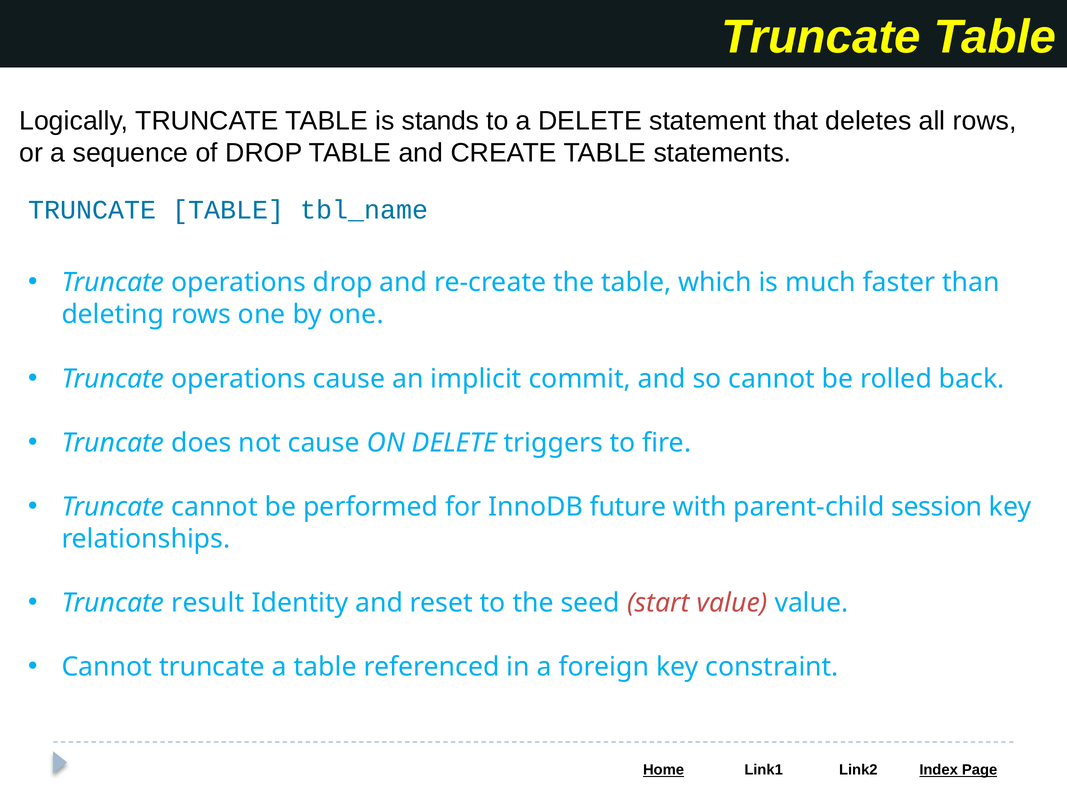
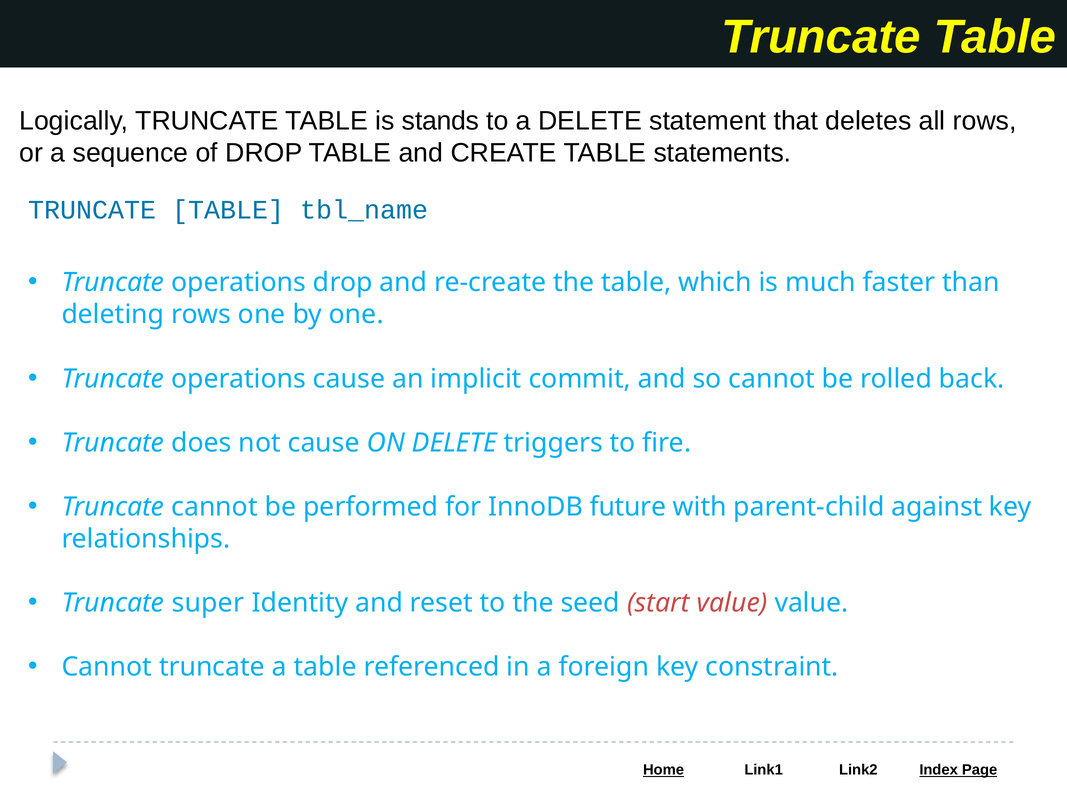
session: session -> against (937, 506)
result: result -> super (208, 602)
